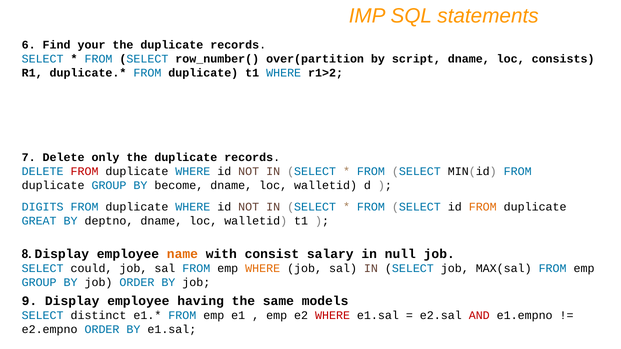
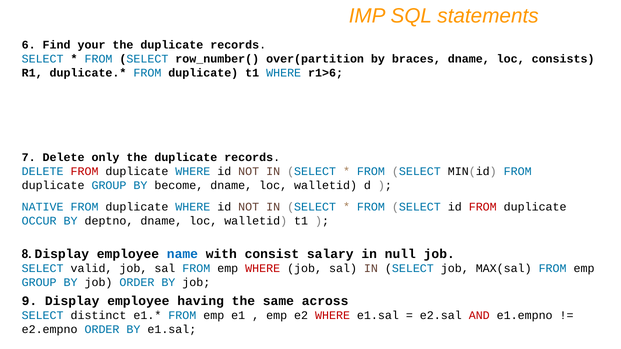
script: script -> braces (416, 59)
r1>2: r1>2 -> r1>6 (326, 73)
DIGITS: DIGITS -> NATIVE (43, 207)
FROM colour: orange -> red (483, 207)
GREAT: GREAT -> OCCUR (39, 221)
name colour: orange -> blue (182, 254)
could: could -> valid (92, 269)
WHERE colour: orange -> red (263, 269)
models: models -> across (325, 301)
